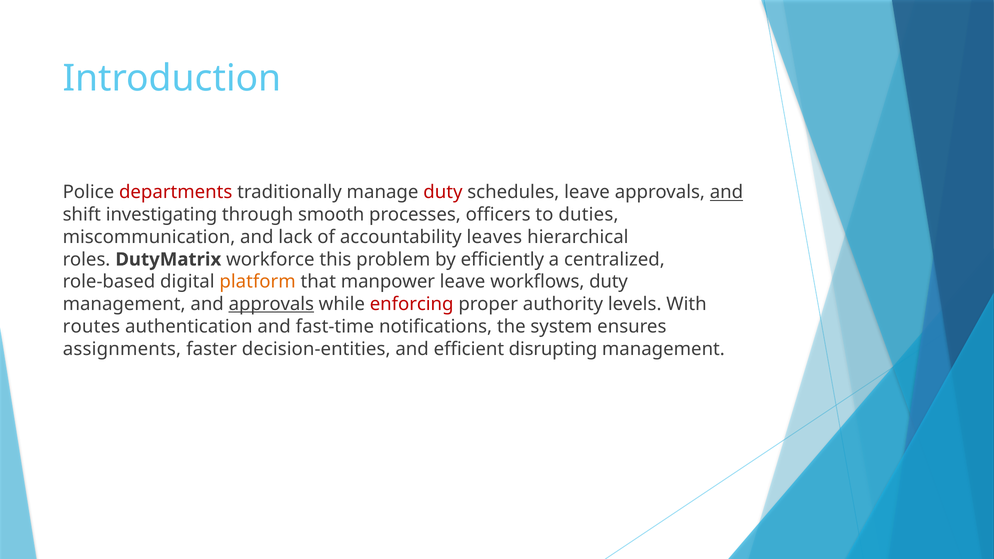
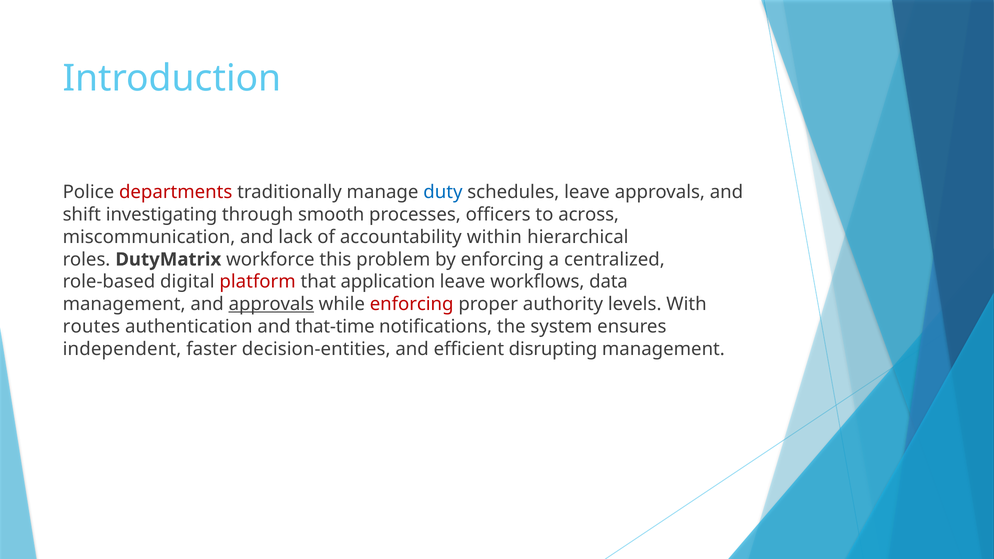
duty colour: red -> blue (443, 192)
and underline: present -> none (726, 192)
duties: duties -> across (589, 215)
leaves: leaves -> within (494, 237)
by efficiently: efficiently -> enforcing (502, 259)
platform colour: orange -> red (258, 282)
manpower: manpower -> application (388, 282)
workflows duty: duty -> data (609, 282)
fast‑time: fast‑time -> that‑time (335, 327)
assignments: assignments -> independent (122, 349)
